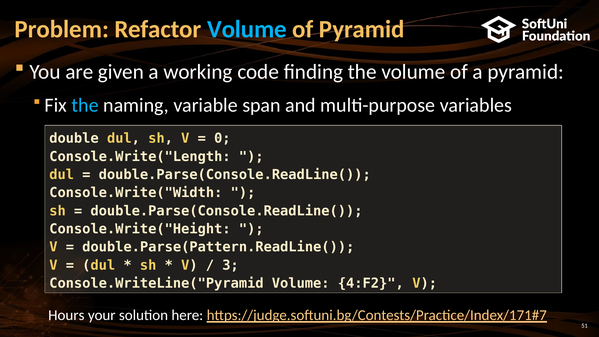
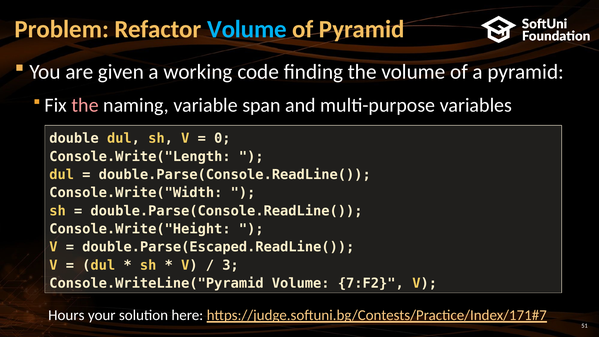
the colour: light blue -> pink (85, 105)
double.Parse(Pattern.ReadLine(: double.Parse(Pattern.ReadLine( -> double.Parse(Escaped.ReadLine( (218, 247)
4:F2: 4:F2 -> 7:F2 (371, 283)
